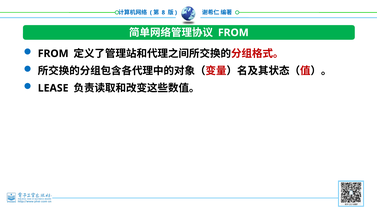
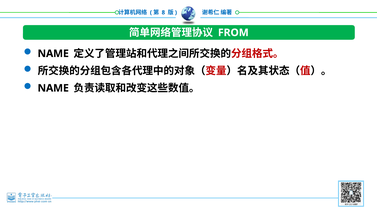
FROM: FROM -> NAME (53, 54)
LEASE: LEASE -> NAME (53, 88)
